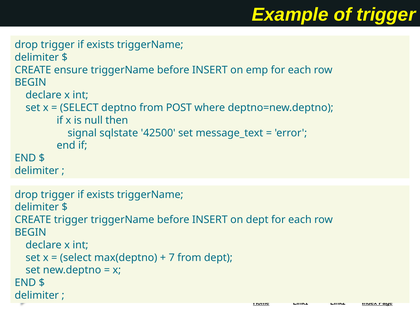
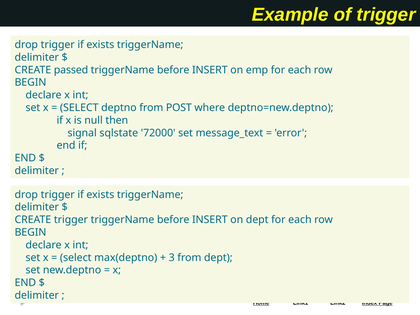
ensure: ensure -> passed (71, 70)
42500: 42500 -> 72000 (158, 133)
7: 7 -> 3 (172, 258)
